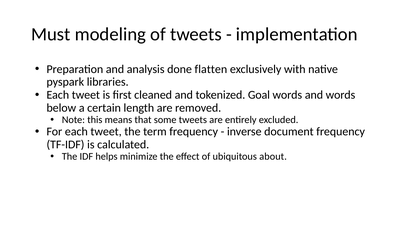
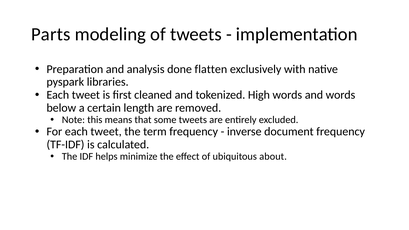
Must: Must -> Parts (51, 34)
Goal: Goal -> High (259, 95)
